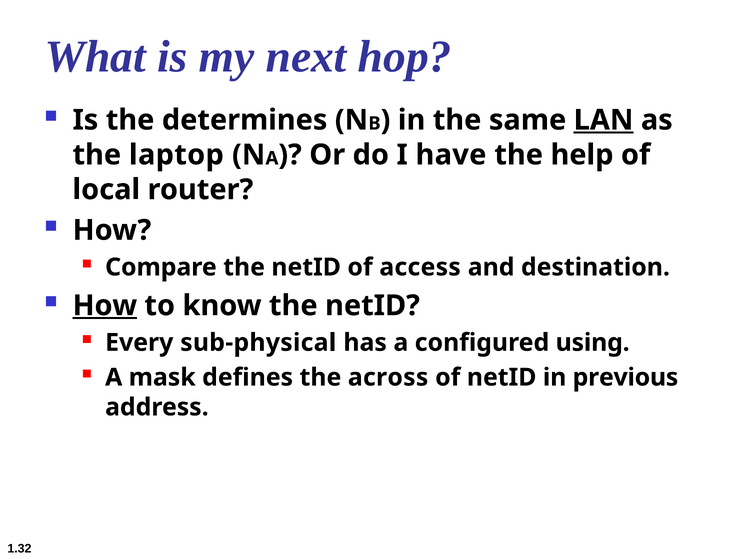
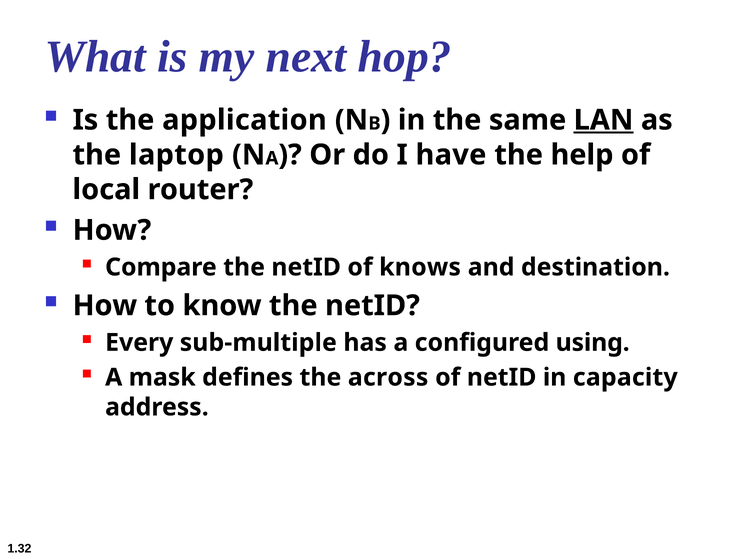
determines: determines -> application (244, 120)
access: access -> knows (420, 267)
How underline: present -> none (105, 305)
sub-physical: sub-physical -> sub-multiple (258, 342)
previous: previous -> capacity (625, 377)
